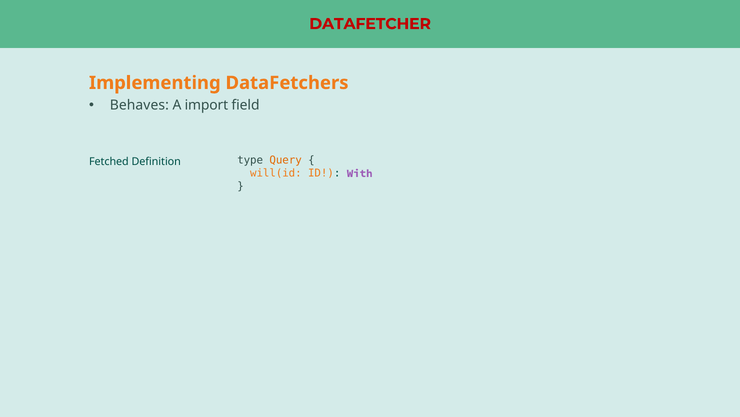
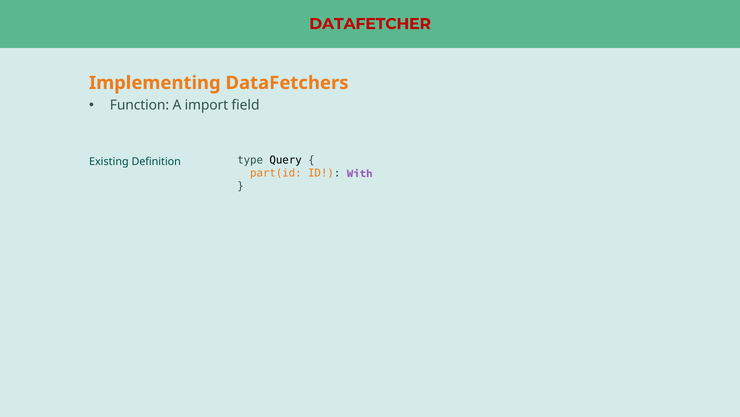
Behaves: Behaves -> Function (139, 105)
Query colour: orange -> black (286, 160)
Fetched: Fetched -> Existing (109, 161)
will(id: will(id -> part(id (276, 173)
